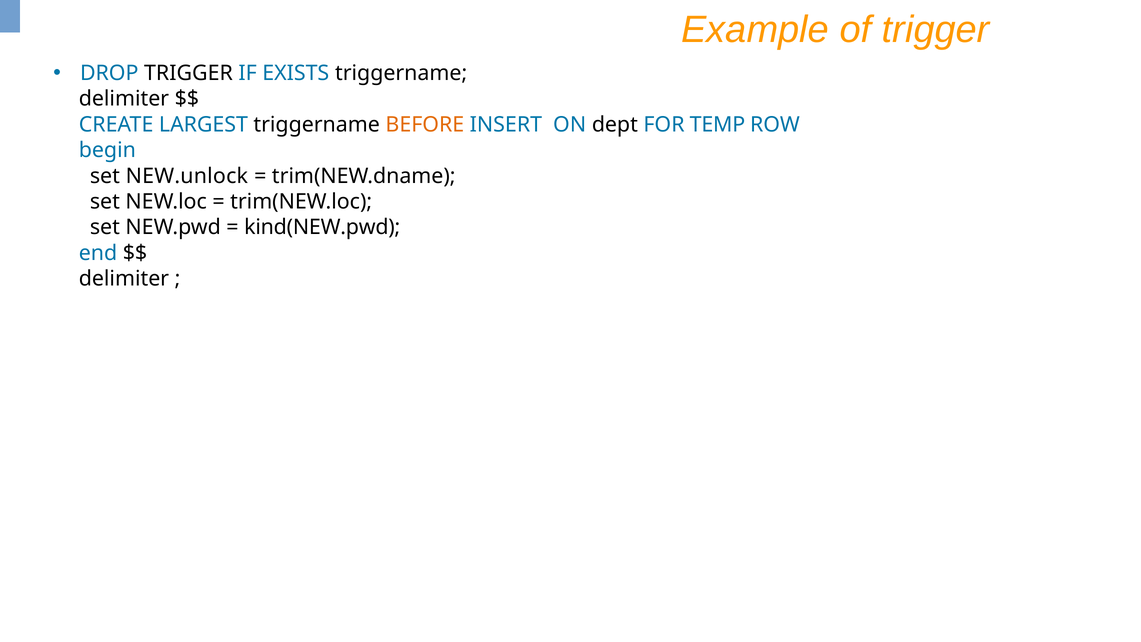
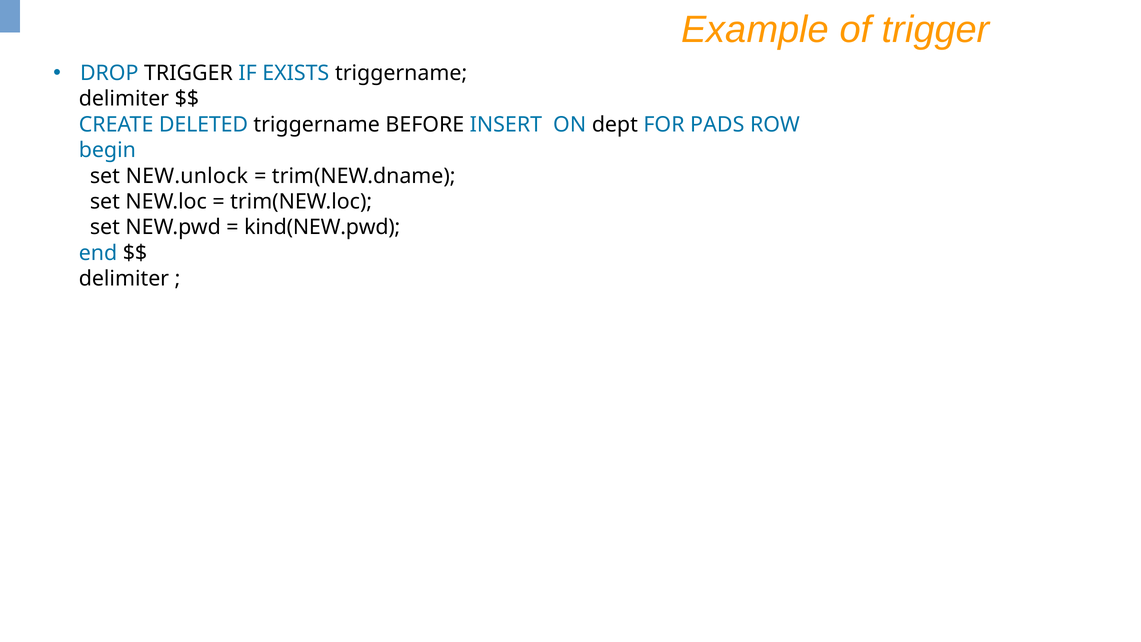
LARGEST: LARGEST -> DELETED (203, 125)
BEFORE colour: orange -> black (425, 125)
TEMP: TEMP -> PADS (717, 125)
